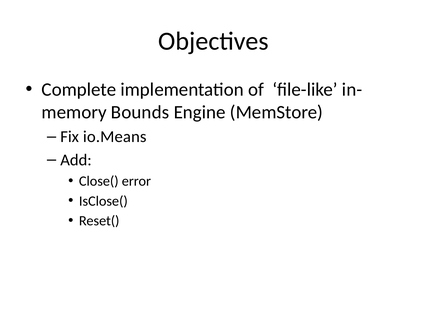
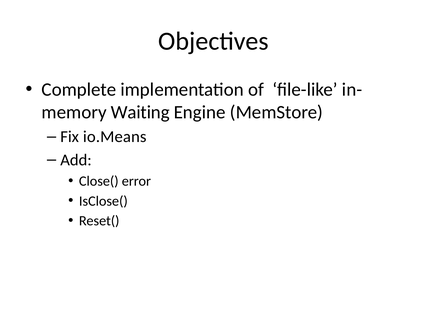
Bounds: Bounds -> Waiting (140, 112)
